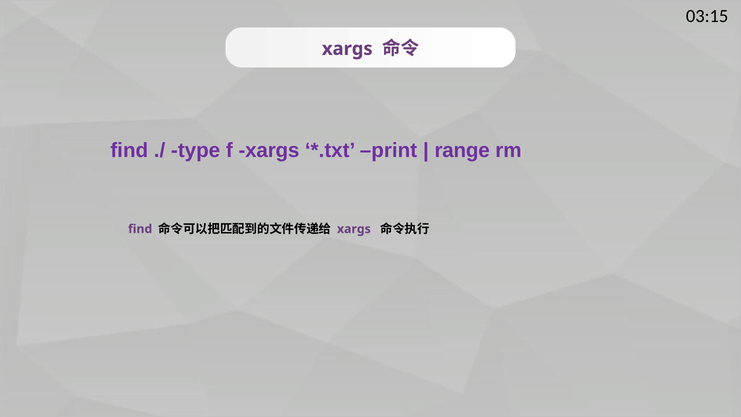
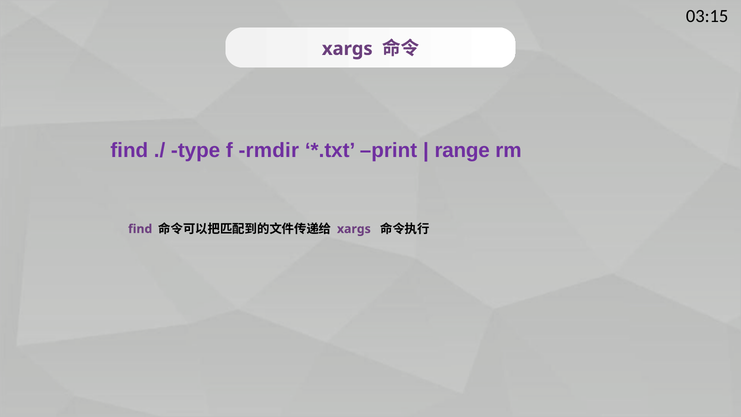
f xargs: xargs -> rmdir (269, 150)
